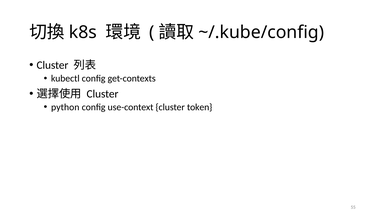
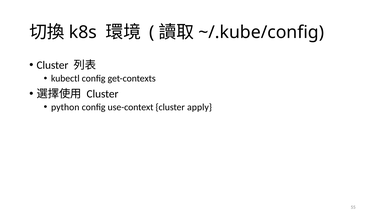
token: token -> apply (200, 107)
